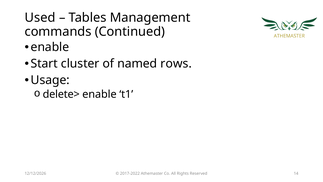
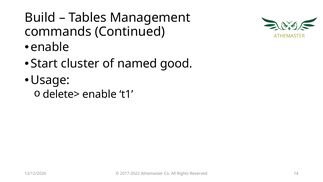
Used: Used -> Build (40, 18)
rows: rows -> good (176, 64)
